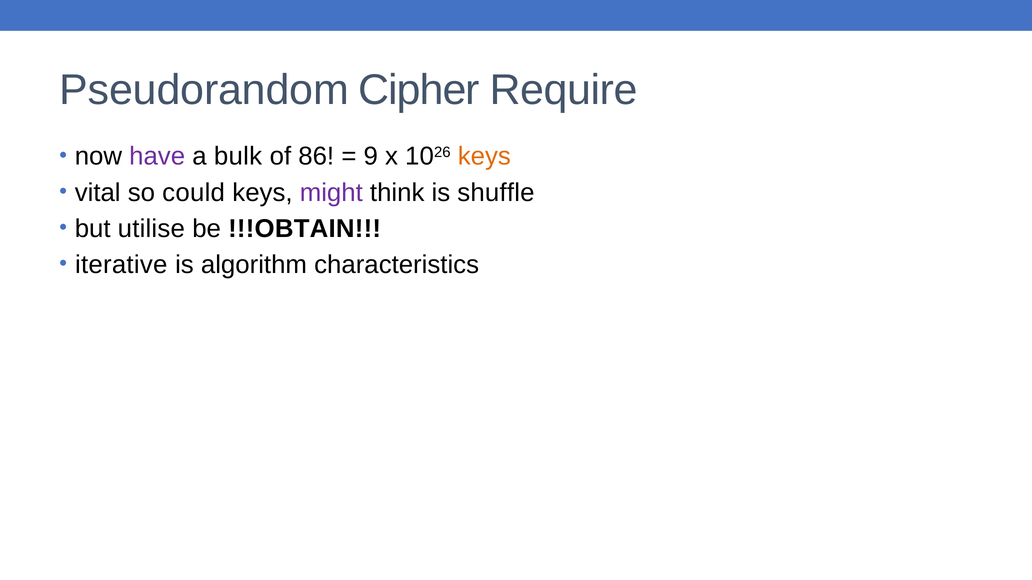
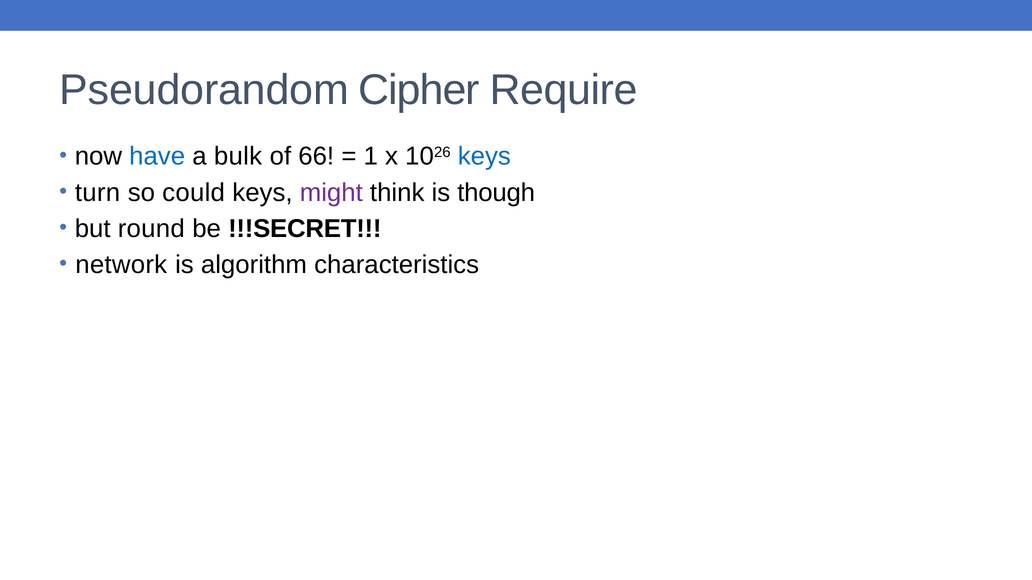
have colour: purple -> blue (157, 157)
86: 86 -> 66 (316, 157)
9: 9 -> 1 (371, 157)
keys colour: orange -> blue (484, 157)
vital: vital -> turn (98, 193)
shuffle: shuffle -> though (496, 193)
utilise: utilise -> round (151, 229)
!!!OBTAIN: !!!OBTAIN -> !!!SECRET (305, 229)
iterative: iterative -> network (121, 265)
